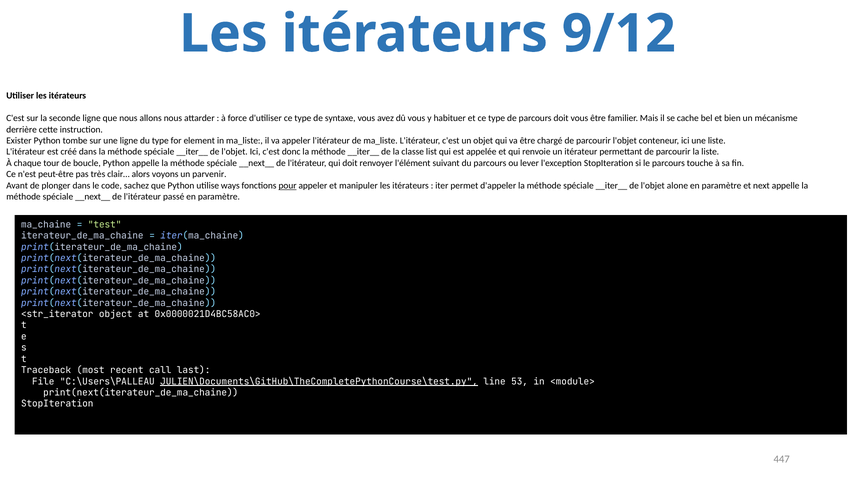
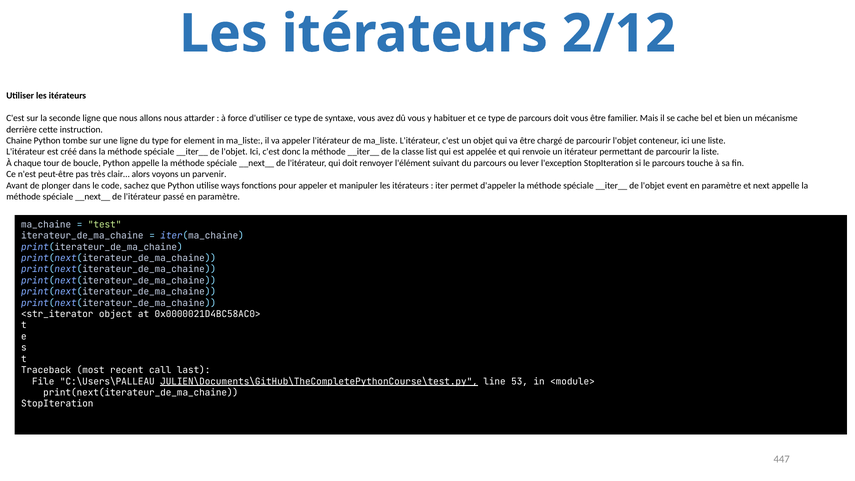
9/12: 9/12 -> 2/12 (619, 34)
Exister: Exister -> Chaine (19, 141)
pour underline: present -> none (288, 186)
alone: alone -> event (677, 186)
